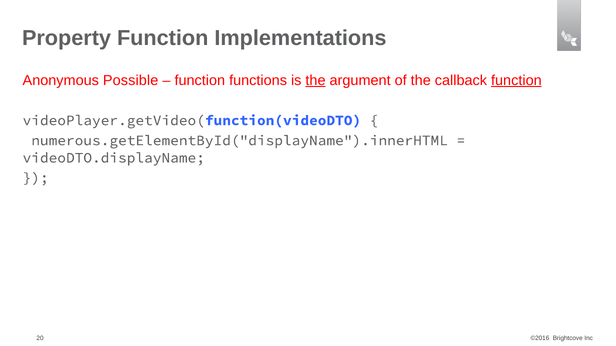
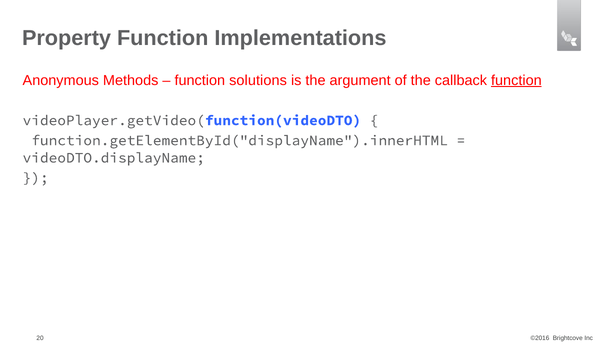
Possible: Possible -> Methods (131, 80)
functions: functions -> solutions (258, 80)
the underline: present -> none (316, 80)
numerous.getElementById("displayName").innerHTML: numerous.getElementById("displayName").innerHTML -> function.getElementById("displayName").innerHTML (240, 141)
